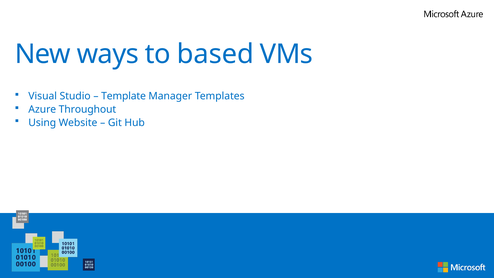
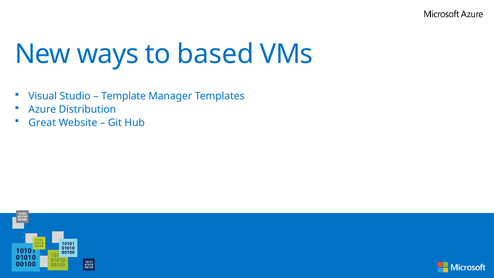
Throughout: Throughout -> Distribution (87, 109)
Using: Using -> Great (42, 123)
